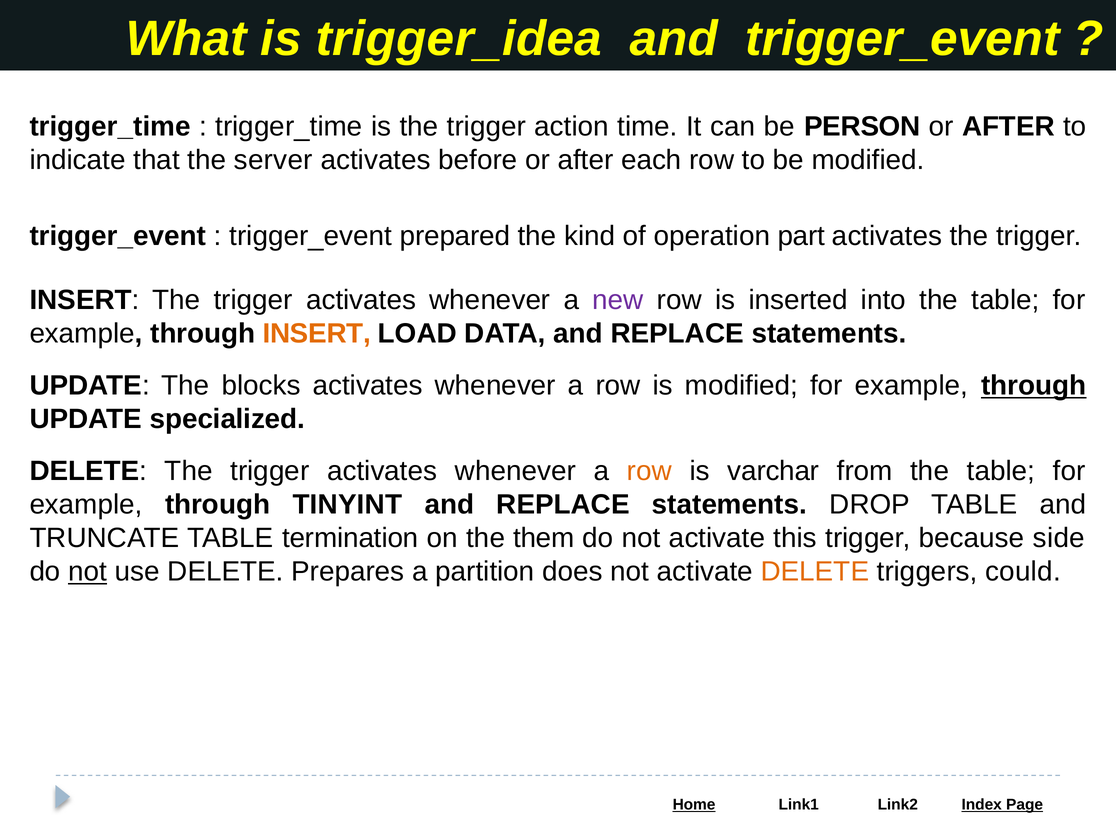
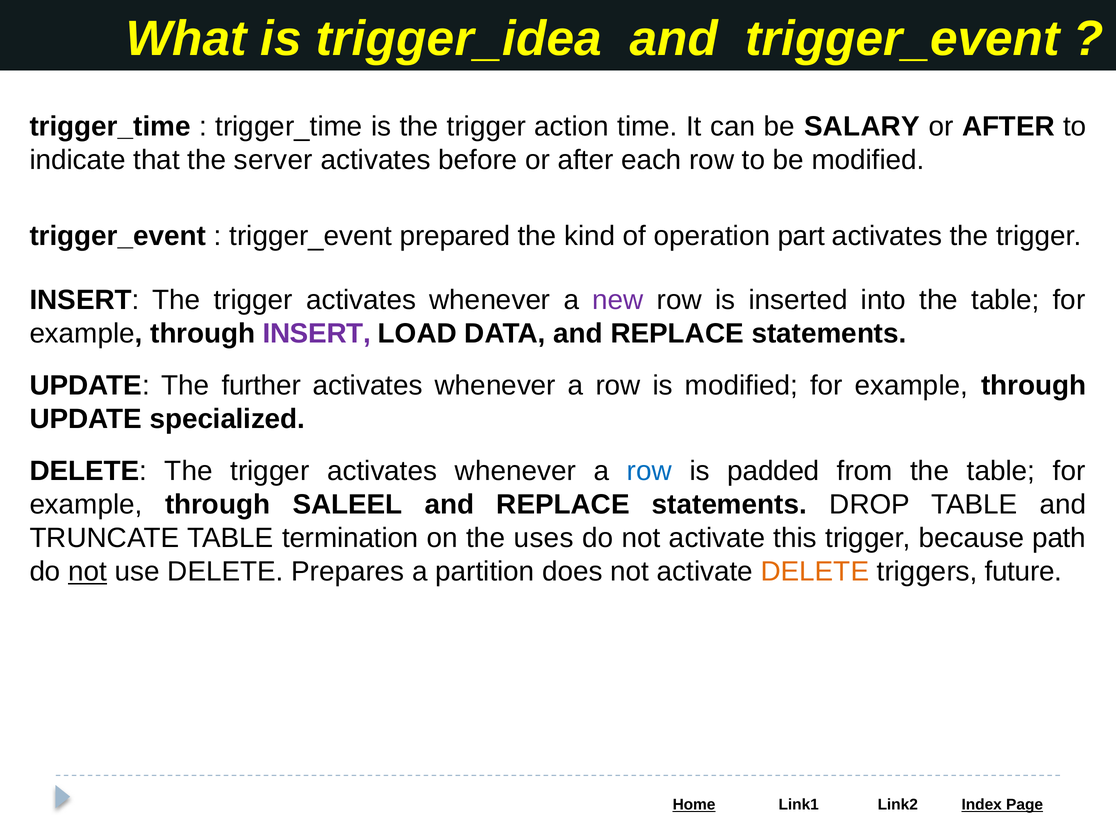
PERSON: PERSON -> SALARY (862, 126)
INSERT colour: orange -> purple (317, 334)
blocks: blocks -> further (261, 386)
through underline: present -> none (1034, 386)
row colour: orange -> blue (649, 471)
varchar: varchar -> padded (773, 471)
TINYINT: TINYINT -> SALEEL (347, 505)
them: them -> uses (544, 538)
side: side -> path (1059, 538)
could: could -> future (1023, 572)
